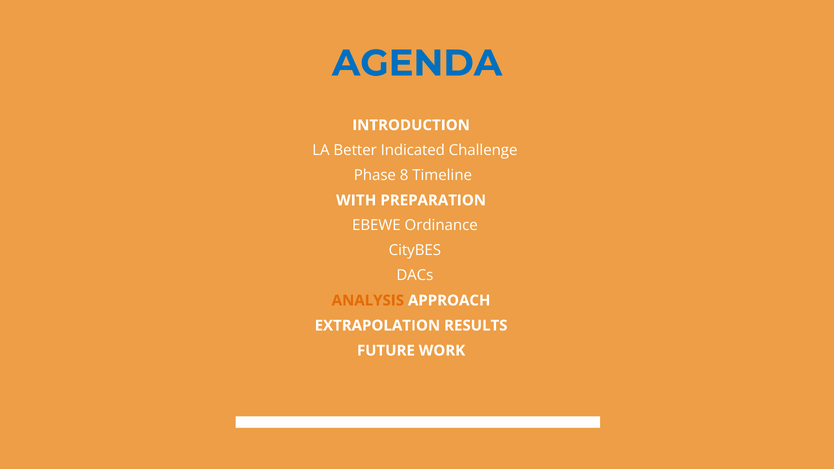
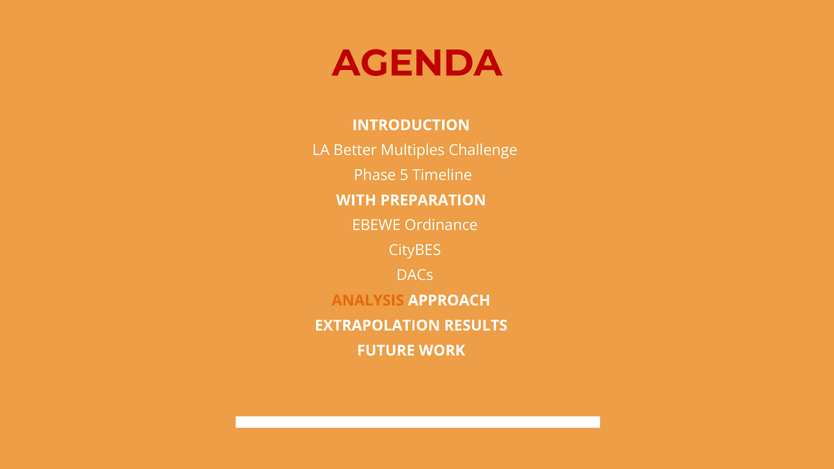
AGENDA colour: blue -> red (417, 63)
Indicated: Indicated -> Multiples (413, 150)
8: 8 -> 5 (404, 175)
